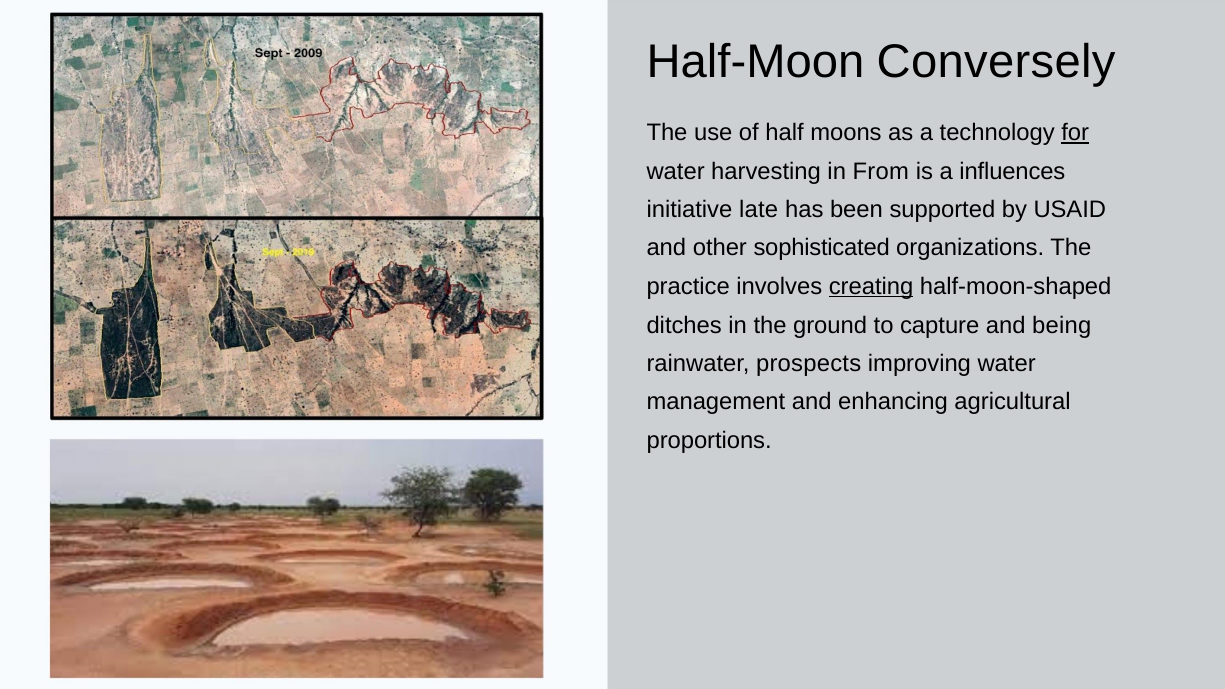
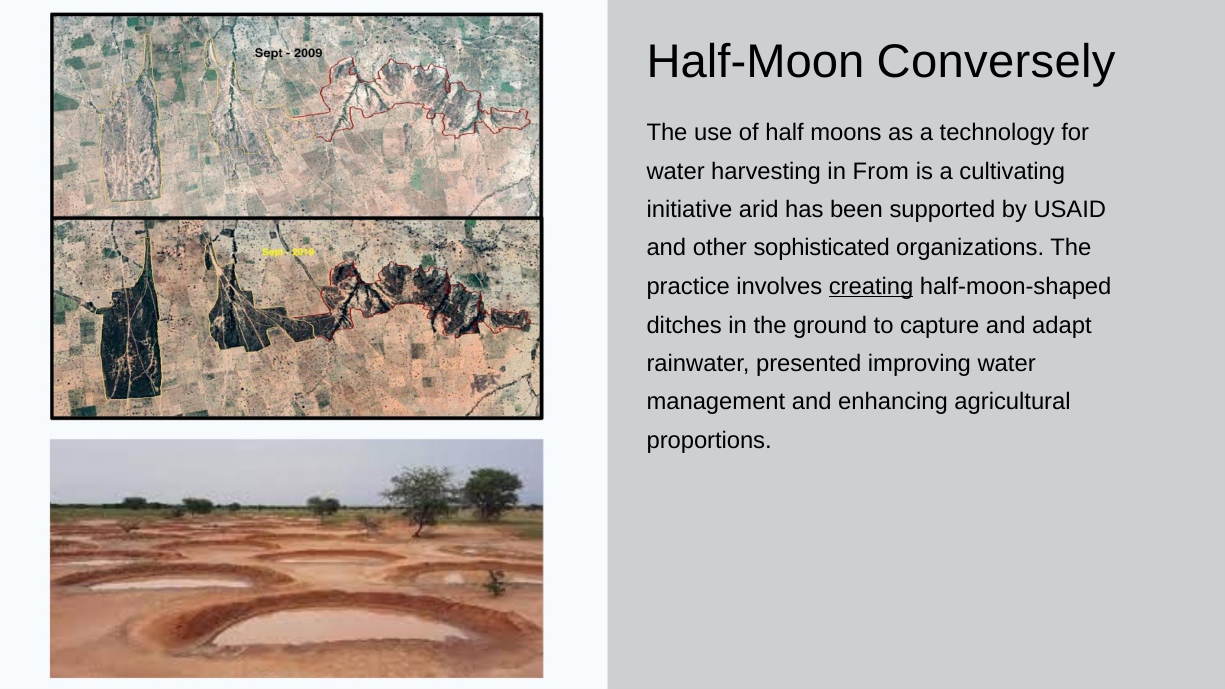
for underline: present -> none (1075, 133)
influences: influences -> cultivating (1012, 171)
late: late -> arid (759, 210)
being: being -> adapt (1062, 325)
prospects: prospects -> presented (809, 364)
